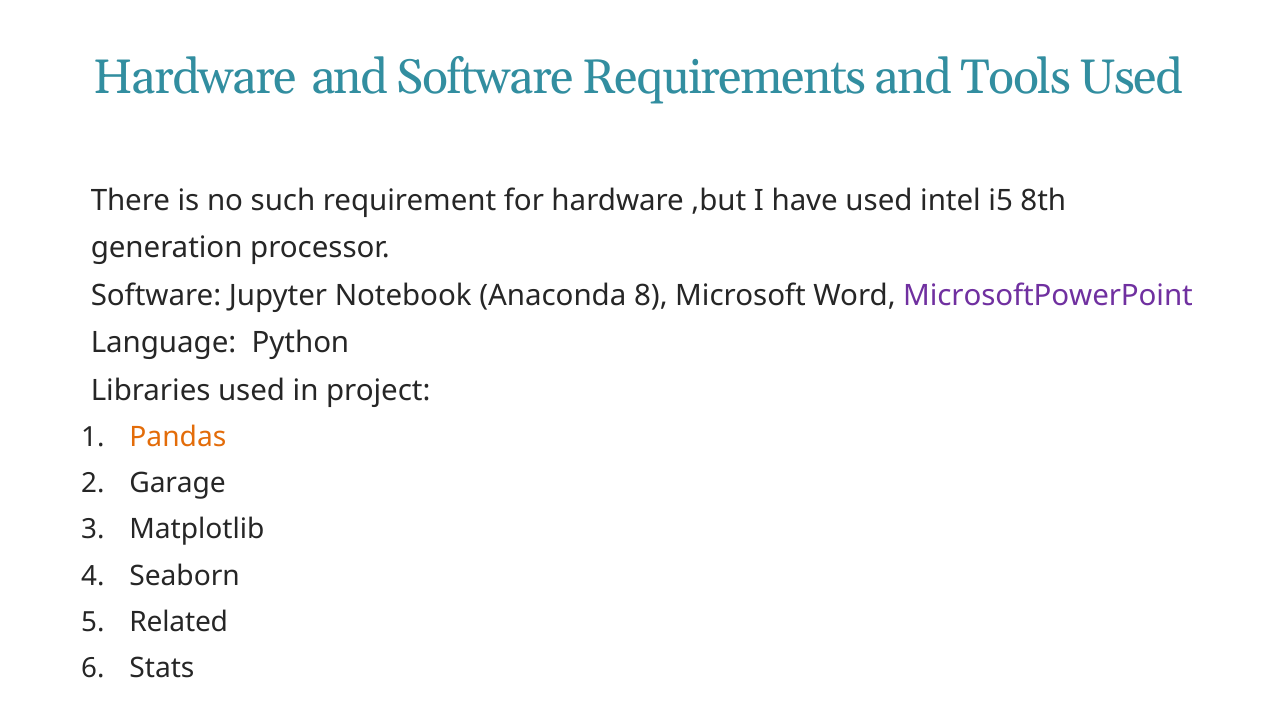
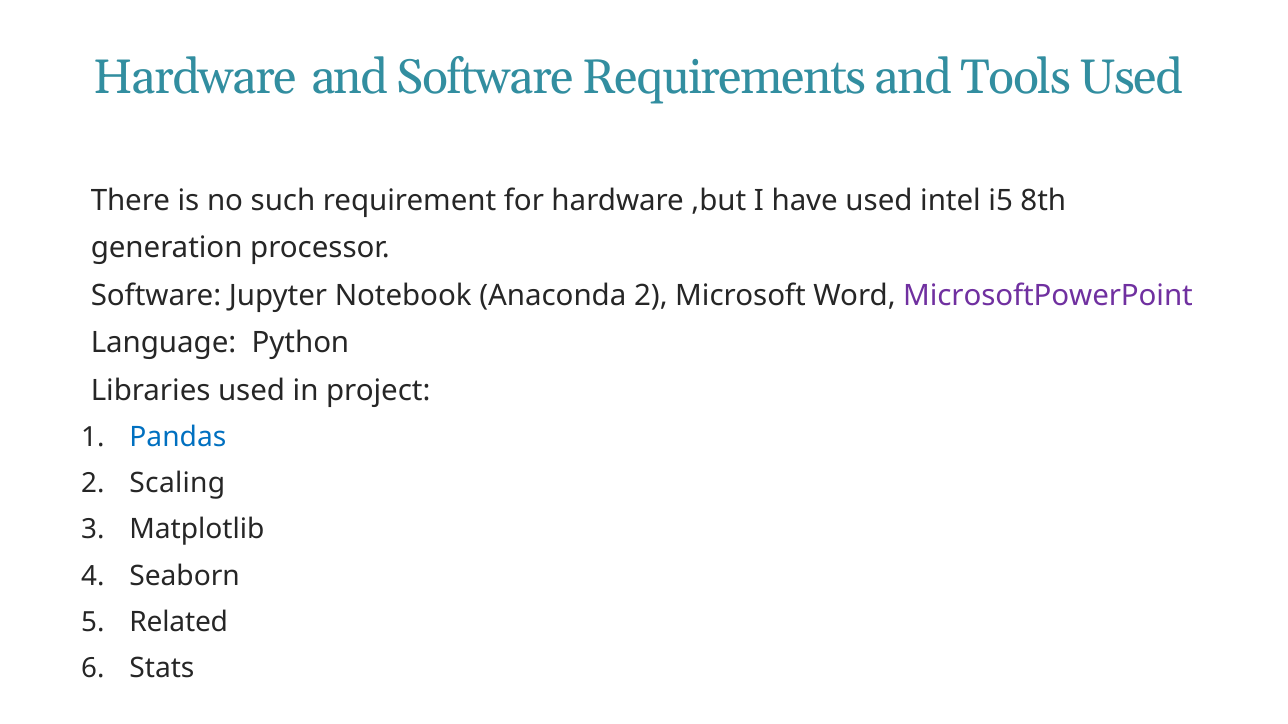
Anaconda 8: 8 -> 2 (651, 296)
Pandas colour: orange -> blue (178, 438)
Garage: Garage -> Scaling (177, 484)
